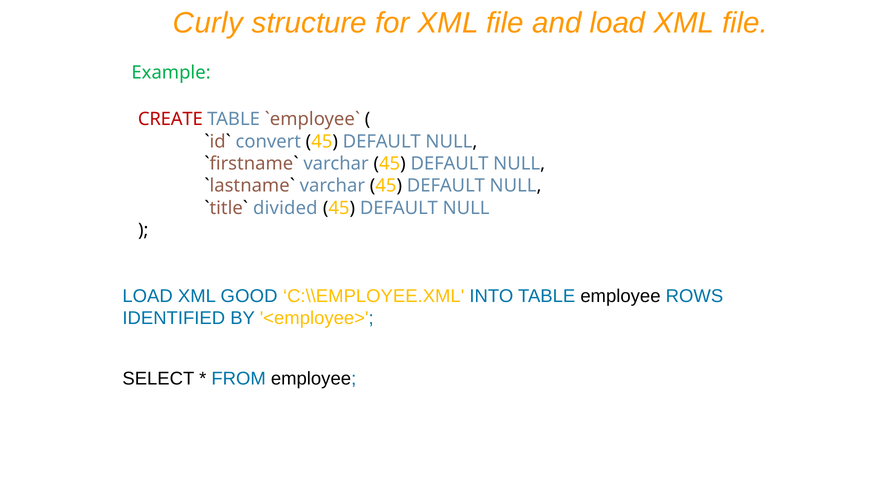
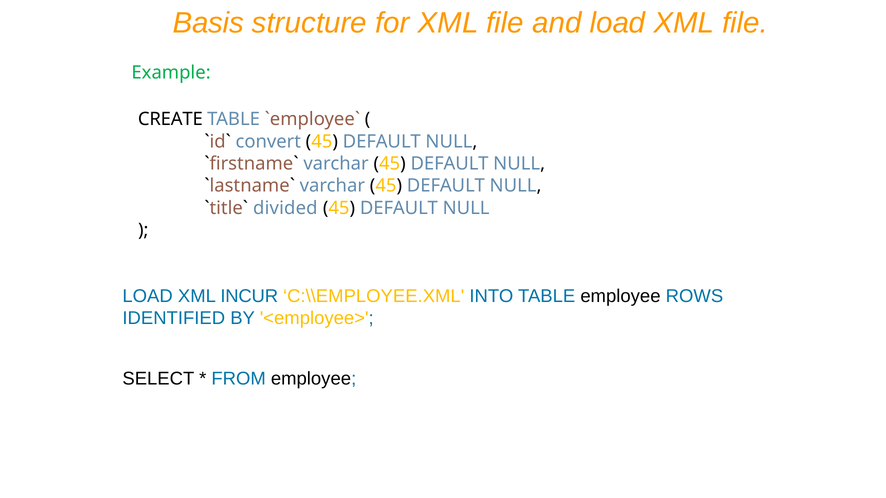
Curly: Curly -> Basis (208, 23)
CREATE colour: red -> black (170, 119)
GOOD: GOOD -> INCUR (249, 296)
